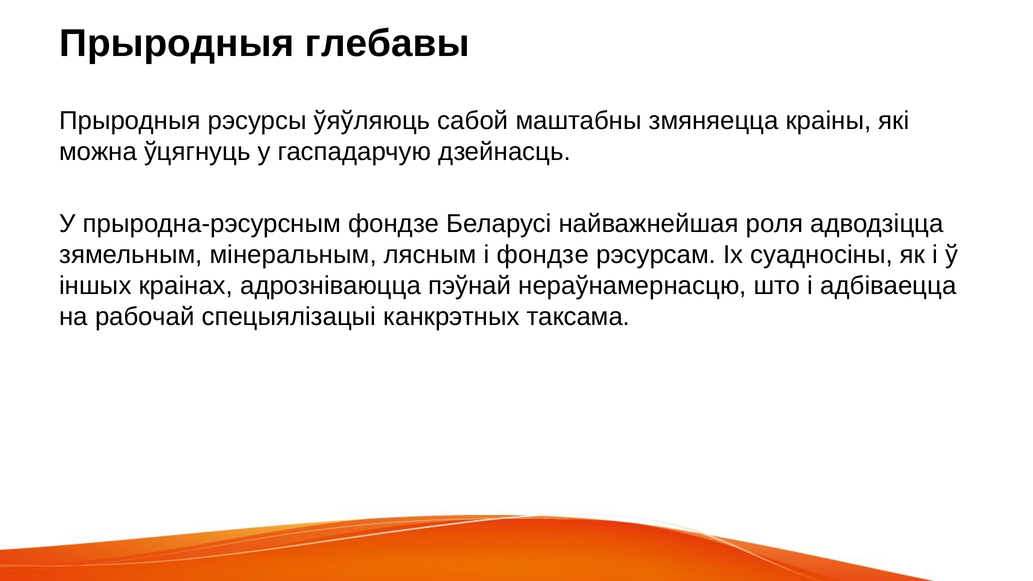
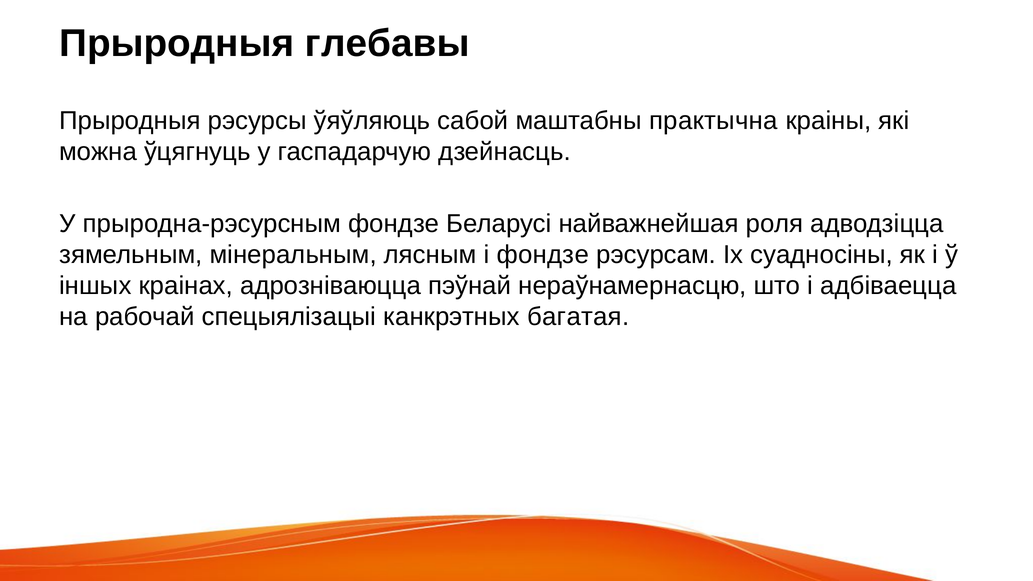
змяняецца: змяняецца -> практычна (713, 121)
таксама: таксама -> багатая (578, 317)
